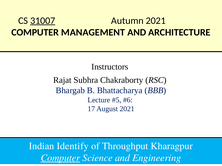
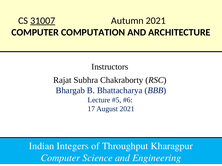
MANAGEMENT: MANAGEMENT -> COMPUTATION (93, 33)
Identify: Identify -> Integers (73, 146)
Computer underline: present -> none (60, 158)
